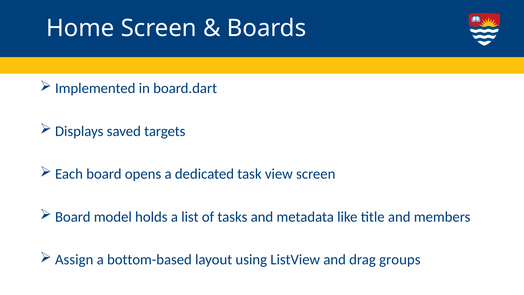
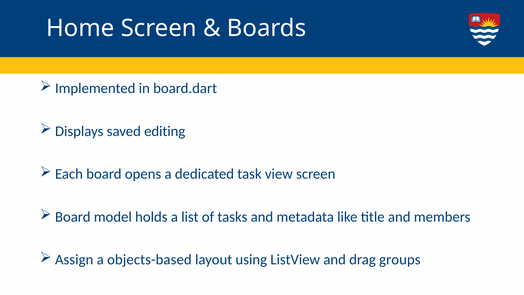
targets: targets -> editing (165, 131)
bottom-based: bottom-based -> objects-based (149, 259)
